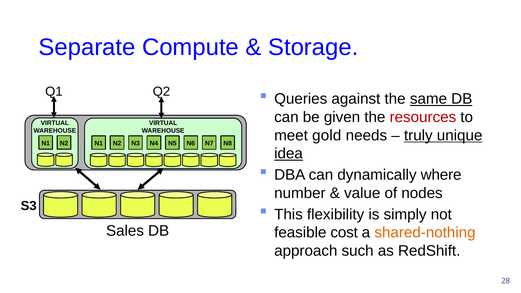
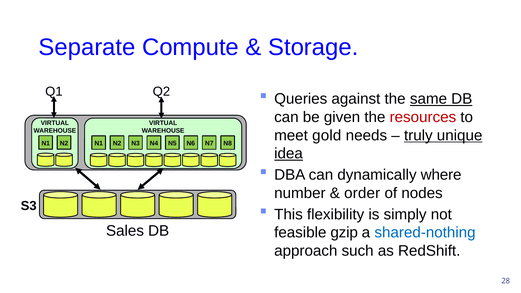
value: value -> order (362, 193)
cost: cost -> gzip (344, 233)
shared-nothing colour: orange -> blue (425, 233)
